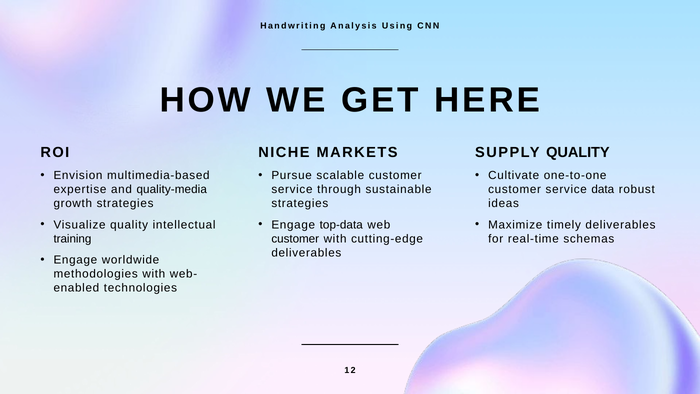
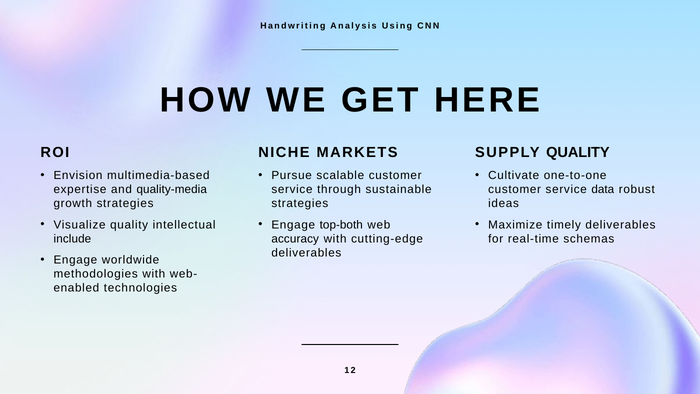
top-data: top-data -> top-both (341, 225)
training: training -> include (72, 239)
customer: customer -> accuracy (295, 239)
